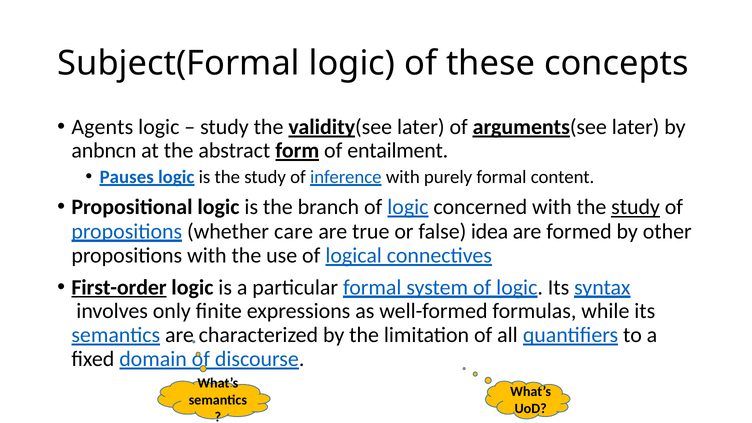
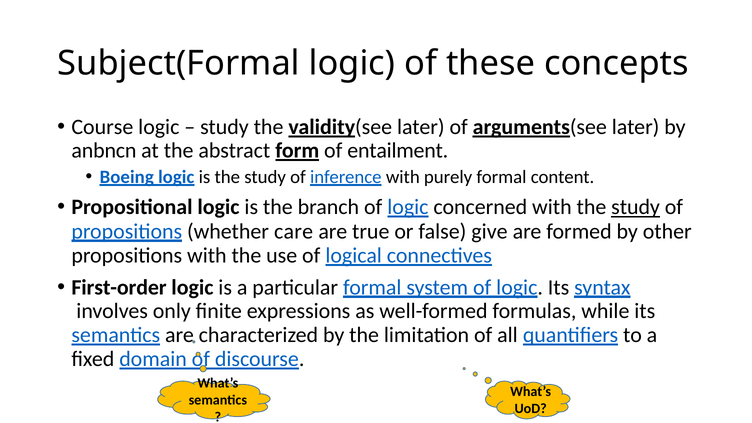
Agents: Agents -> Course (102, 127)
Pauses: Pauses -> Boeing (127, 177)
idea: idea -> give (489, 231)
First-order underline: present -> none (119, 287)
